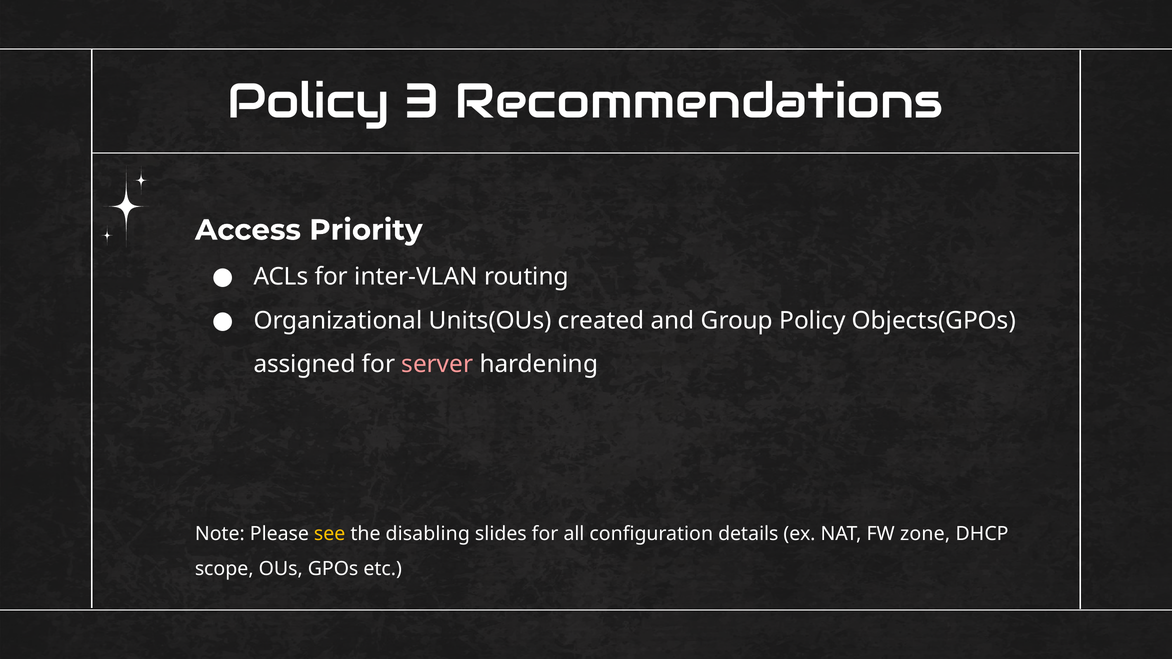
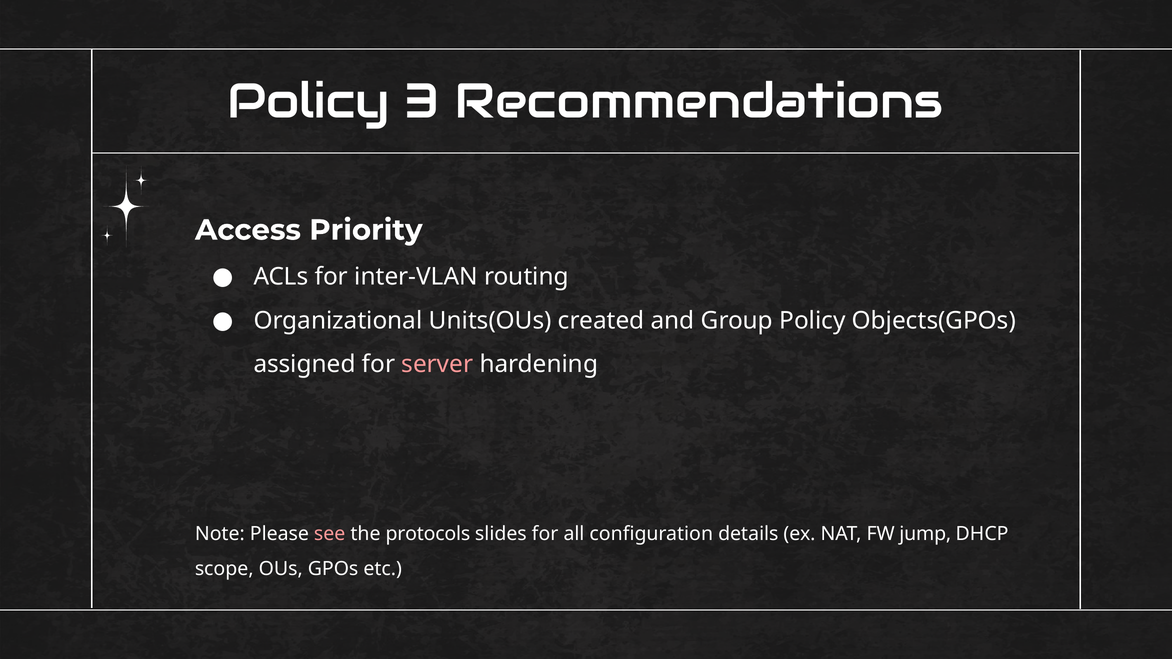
see colour: yellow -> pink (330, 534)
disabling: disabling -> protocols (428, 534)
zone: zone -> jump (925, 534)
